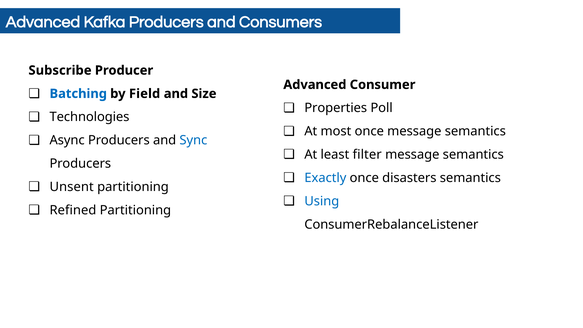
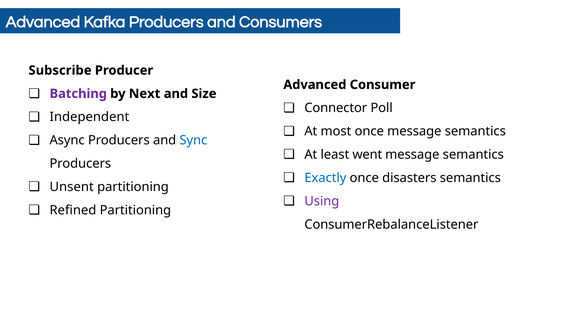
Batching colour: blue -> purple (78, 94)
Field: Field -> Next (145, 94)
Properties: Properties -> Connector (336, 108)
Technologies: Technologies -> Independent (89, 117)
filter: filter -> went (367, 155)
Using colour: blue -> purple (322, 201)
